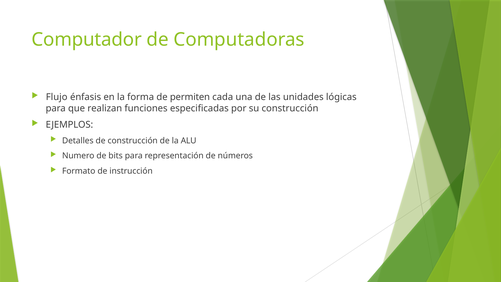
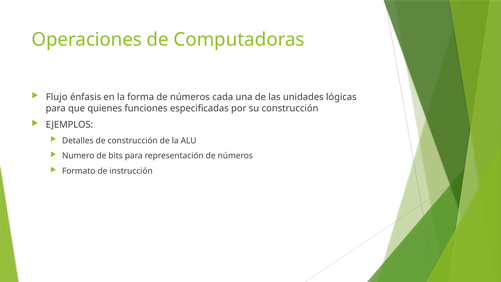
Computador: Computador -> Operaciones (87, 40)
forma de permiten: permiten -> números (190, 97)
realizan: realizan -> quienes (105, 108)
